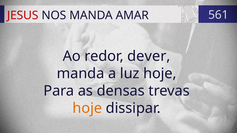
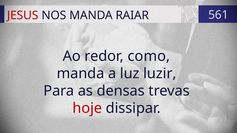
AMAR: AMAR -> RAIAR (132, 15)
dever: dever -> como (149, 56)
luz hoje: hoje -> luzir (160, 74)
hoje colour: orange -> red (87, 108)
